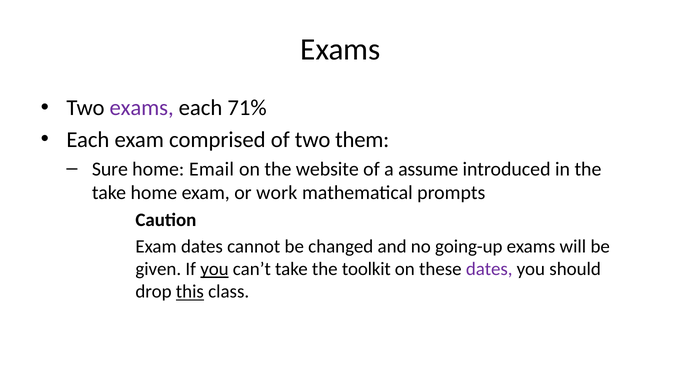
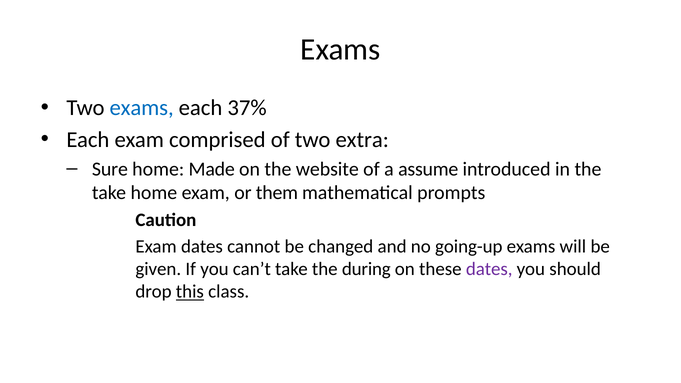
exams colour: purple -> blue (142, 108)
71%: 71% -> 37% (247, 108)
them: them -> extra (362, 140)
Email: Email -> Made (212, 169)
work: work -> them (277, 193)
you underline: present -> none (214, 269)
toolkit: toolkit -> during (366, 269)
